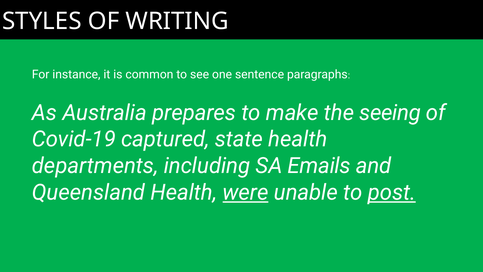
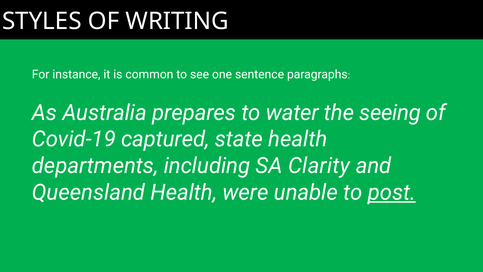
make: make -> water (292, 113)
Emails: Emails -> Clarity (319, 166)
were underline: present -> none (246, 192)
